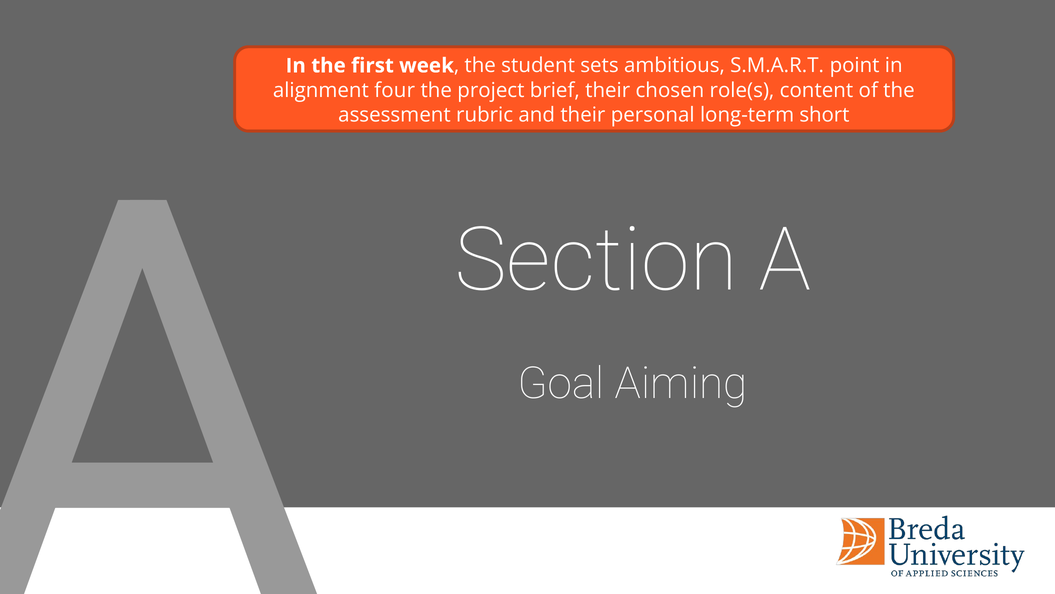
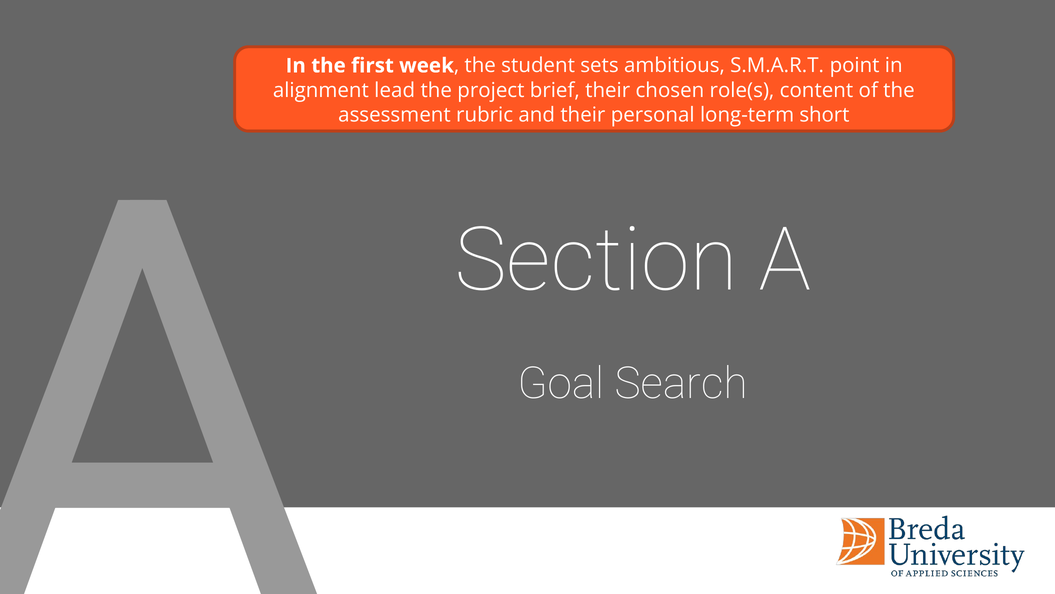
four: four -> lead (395, 90)
Aiming: Aiming -> Search (681, 383)
